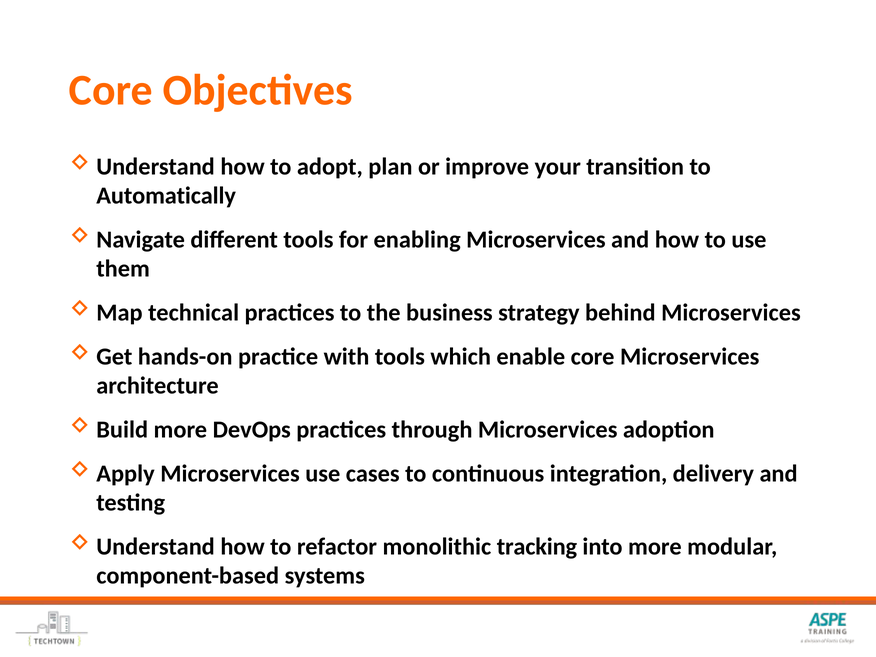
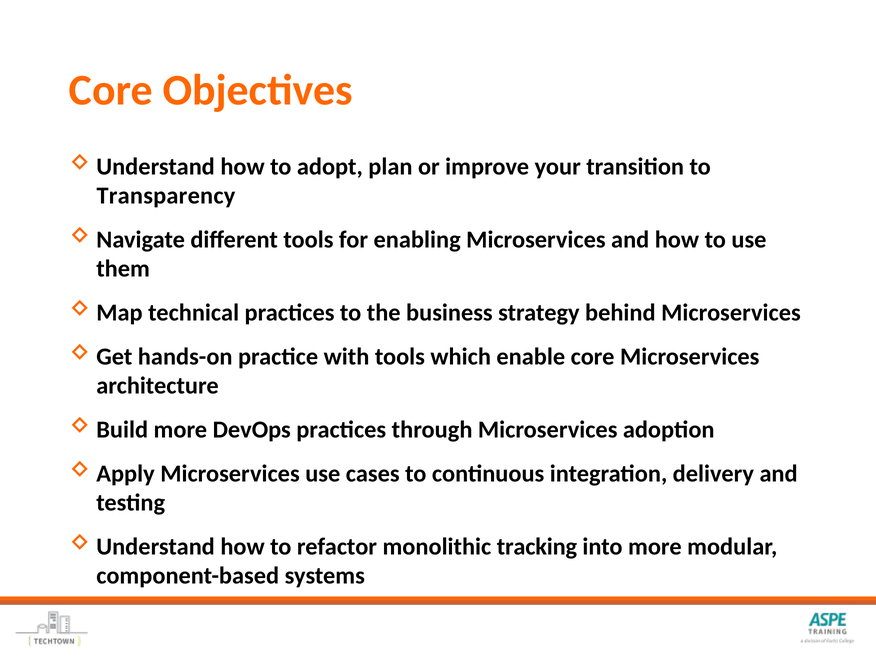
Automatically: Automatically -> Transparency (166, 196)
